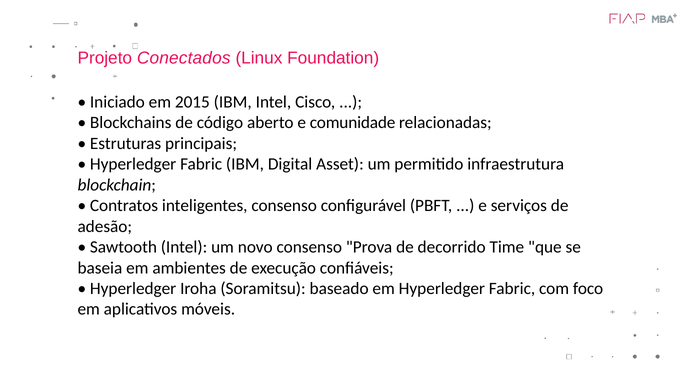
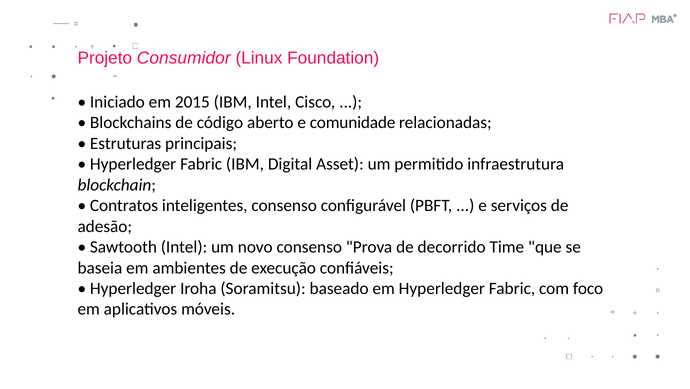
Conectados: Conectados -> Consumidor (184, 58)
